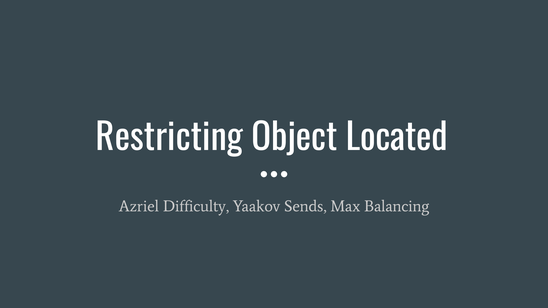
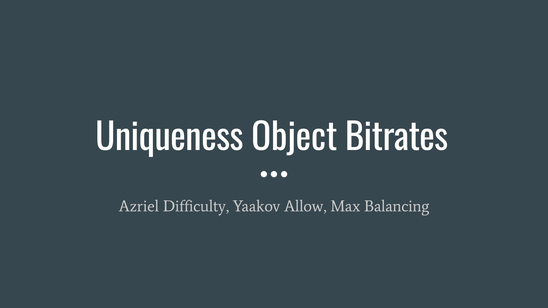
Restricting: Restricting -> Uniqueness (170, 138)
Located: Located -> Bitrates (397, 138)
Sends: Sends -> Allow (305, 206)
